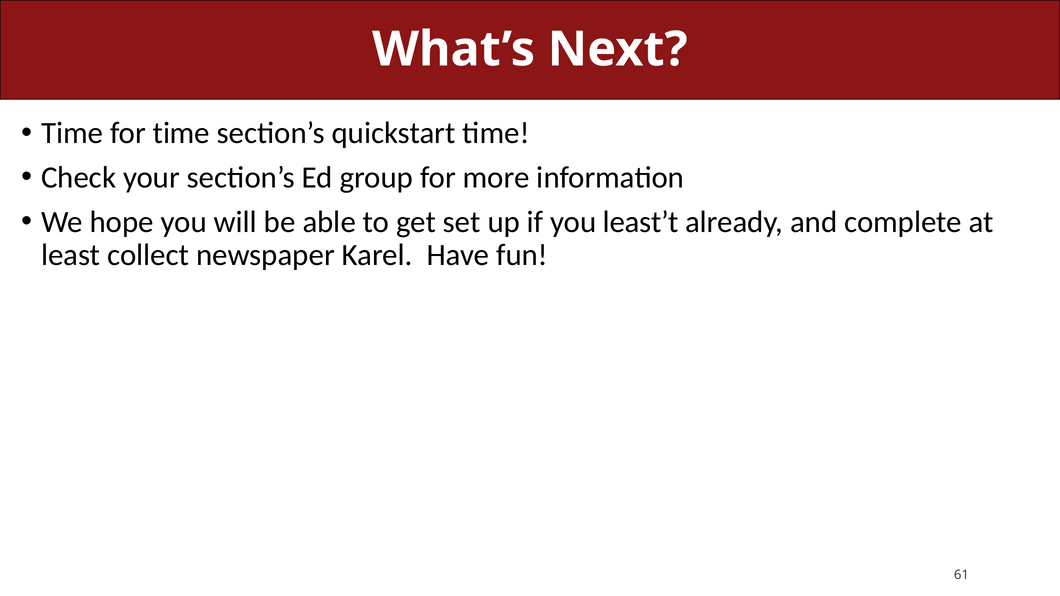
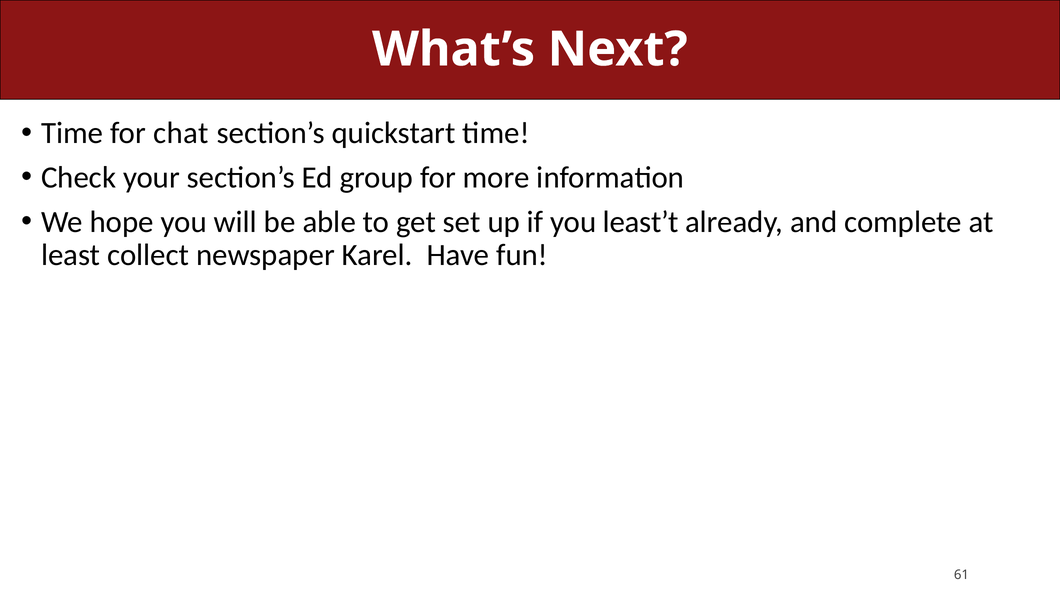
for time: time -> chat (181, 133)
